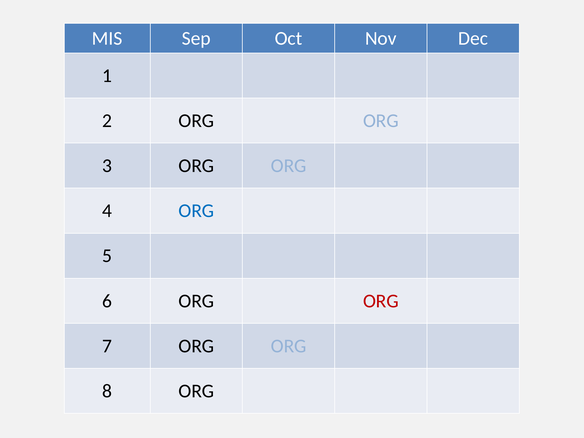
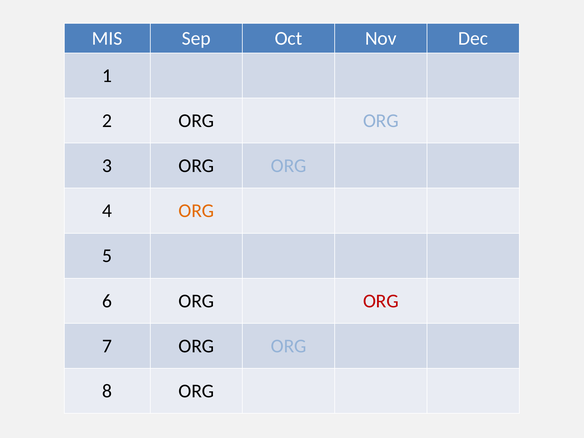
ORG colour: blue -> orange (196, 211)
